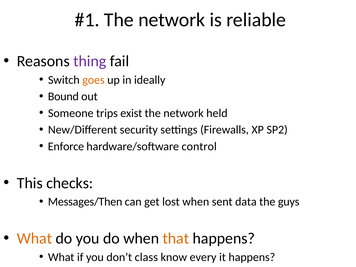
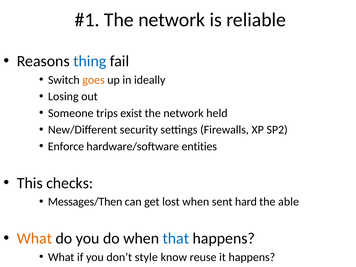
thing colour: purple -> blue (90, 61)
Bound: Bound -> Losing (63, 97)
control: control -> entities (199, 146)
data: data -> hard (246, 202)
guys: guys -> able (289, 202)
that colour: orange -> blue (176, 238)
class: class -> style (146, 257)
every: every -> reuse (203, 257)
